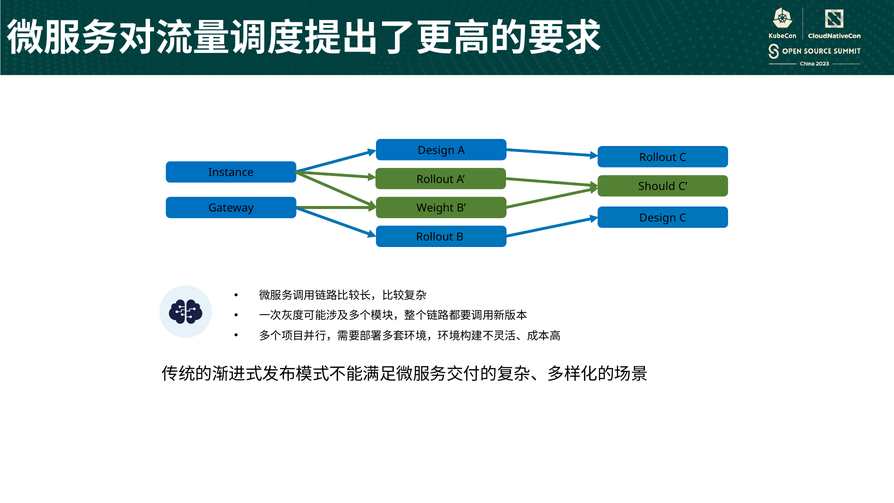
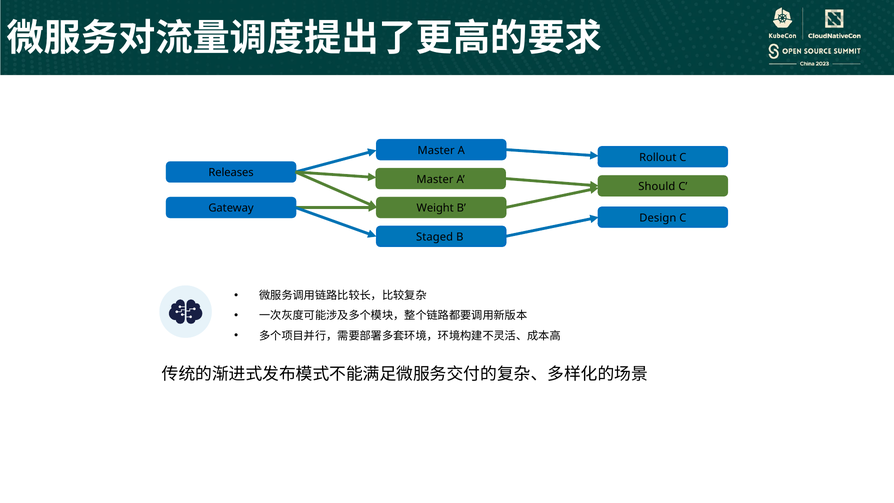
Design: Design -> Master (436, 150)
Instance: Instance -> Releases (231, 173)
Rollout: Rollout -> Master (435, 179)
Rollout: Rollout -> Staged (435, 237)
